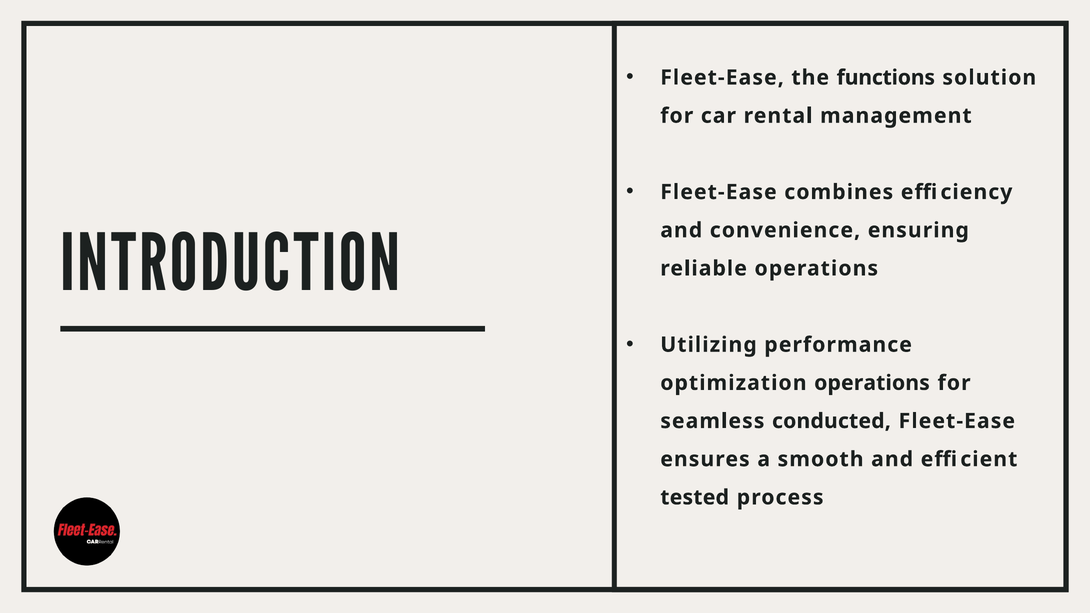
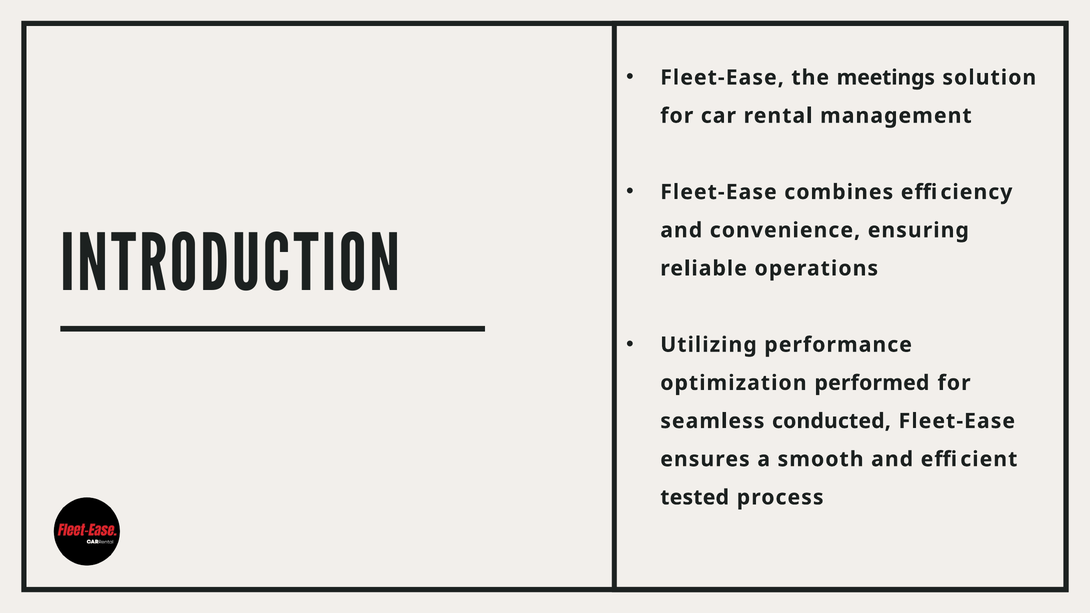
functions: functions -> meetings (886, 78)
optimization operations: operations -> performed (872, 383)
